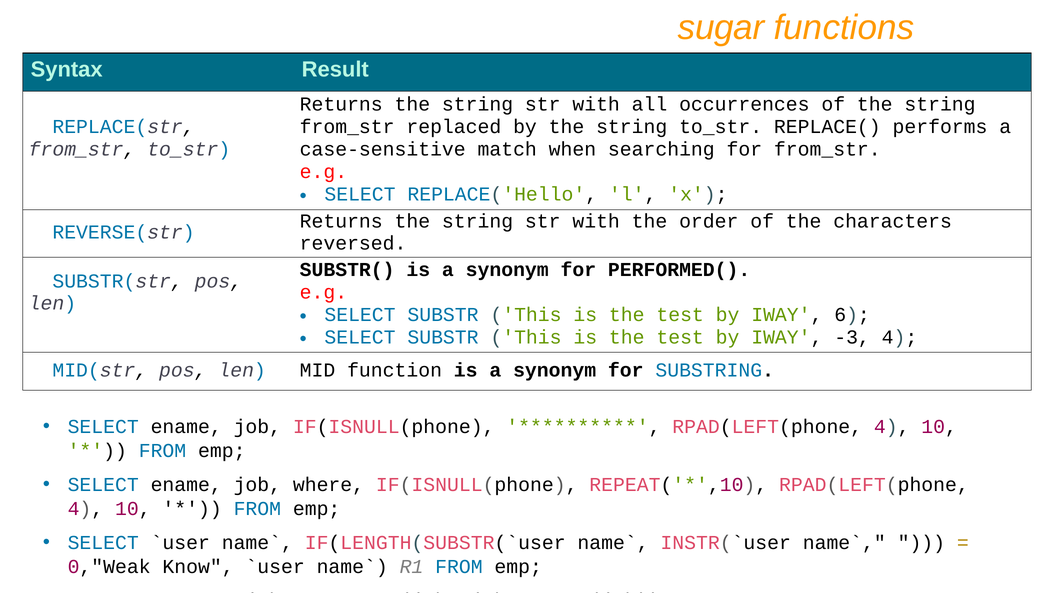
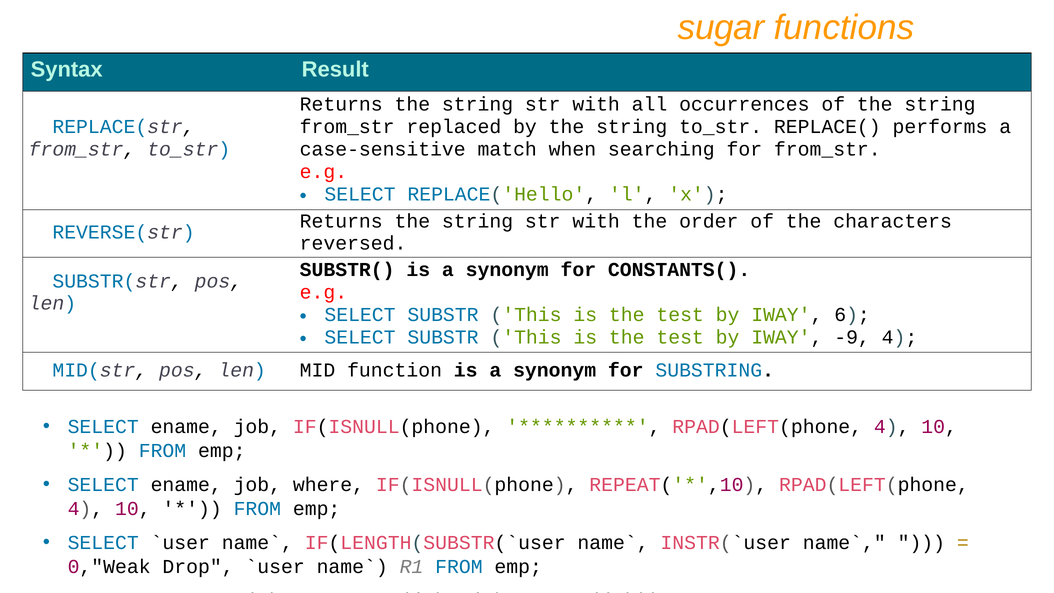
PERFORMED(: PERFORMED( -> CONSTANTS( (679, 270)
-3: -3 -> -9 (852, 337)
Know: Know -> Drop (198, 566)
